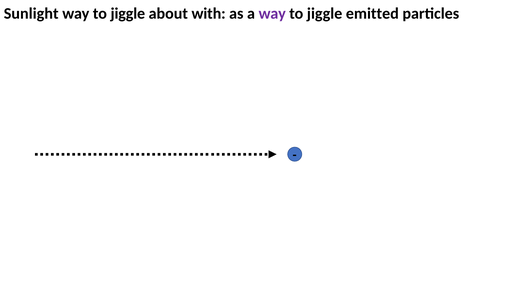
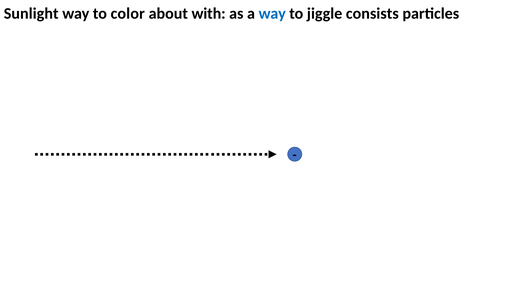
jiggle: jiggle -> color (128, 14)
way colour: purple -> blue (272, 14)
emitted: emitted -> consists (372, 14)
